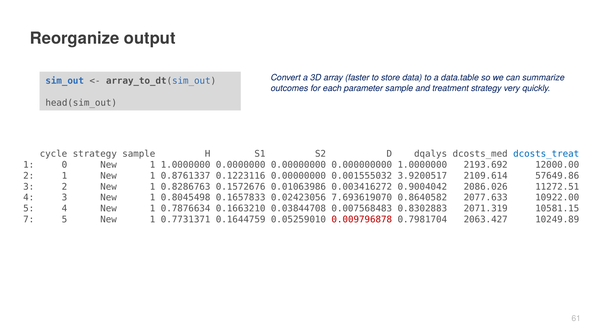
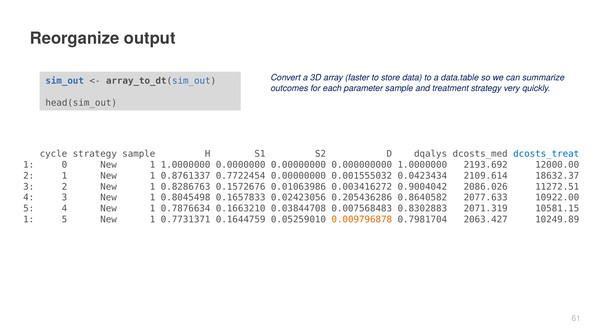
0.1223116: 0.1223116 -> 0.7722454 (241, 176)
3.9200517: 3.9200517 -> 0.0423434 (422, 176)
57649.86: 57649.86 -> 18632.37 (557, 176)
7.693619070: 7.693619070 -> 0.205436286 (362, 198)
7: 7 -> 1 (29, 219)
0.009796878 colour: red -> orange (362, 219)
